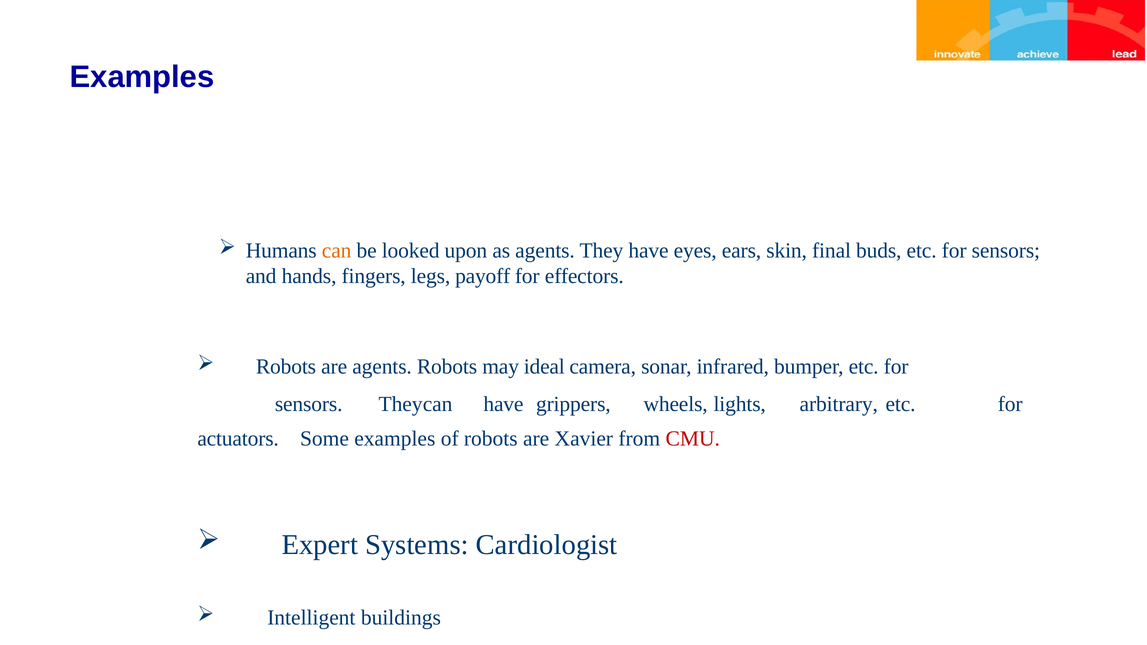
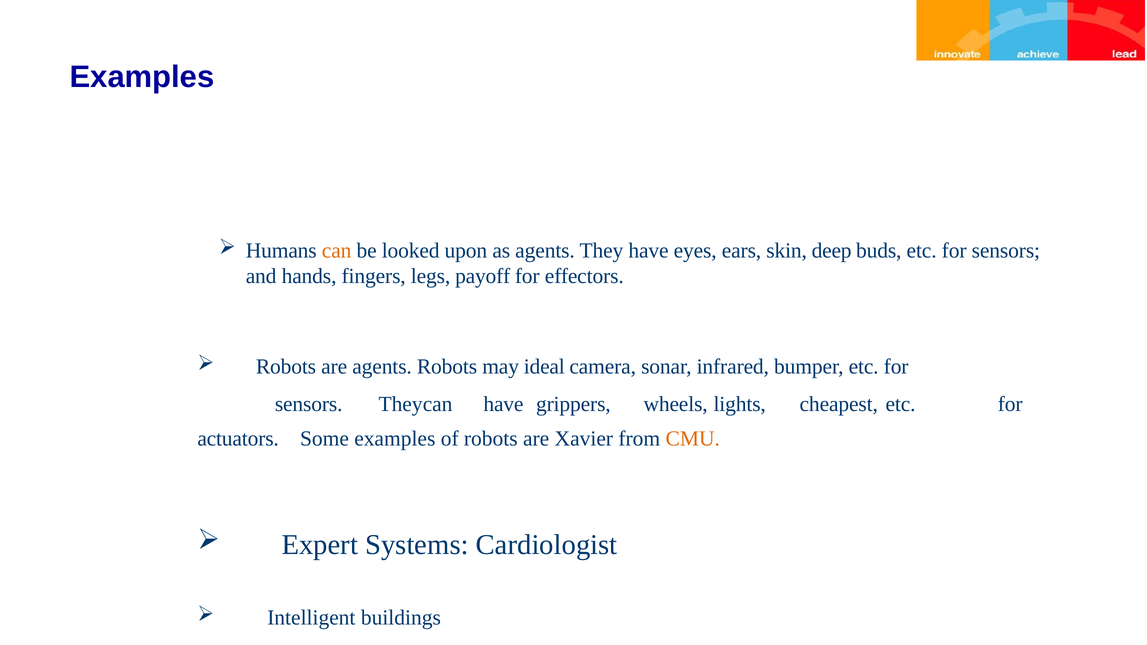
final: final -> deep (832, 251)
arbitrary: arbitrary -> cheapest (839, 404)
CMU colour: red -> orange (693, 439)
